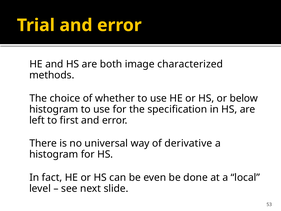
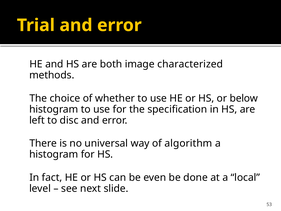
first: first -> disc (69, 120)
derivative: derivative -> algorithm (188, 143)
